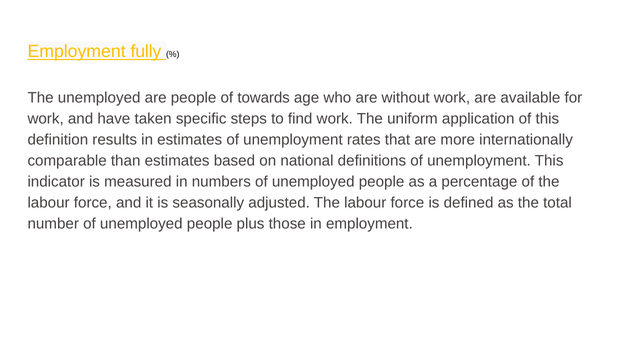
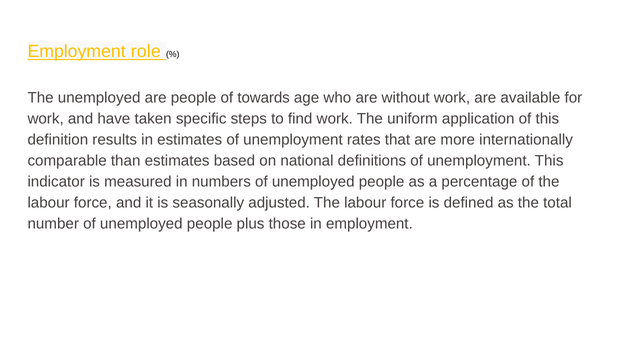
fully: fully -> role (146, 52)
